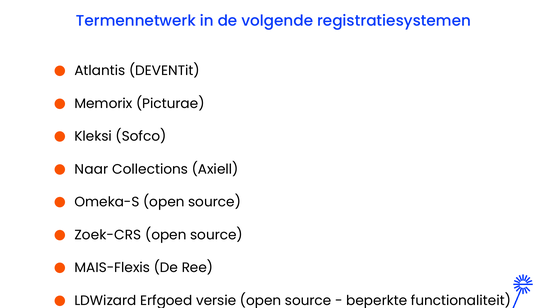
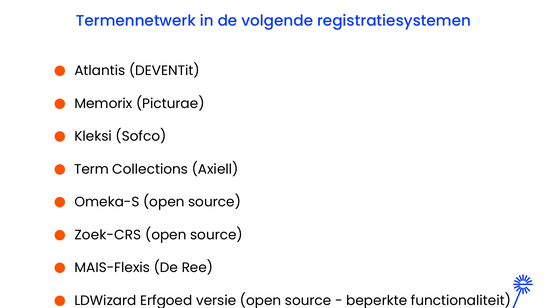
Naar: Naar -> Term (92, 169)
